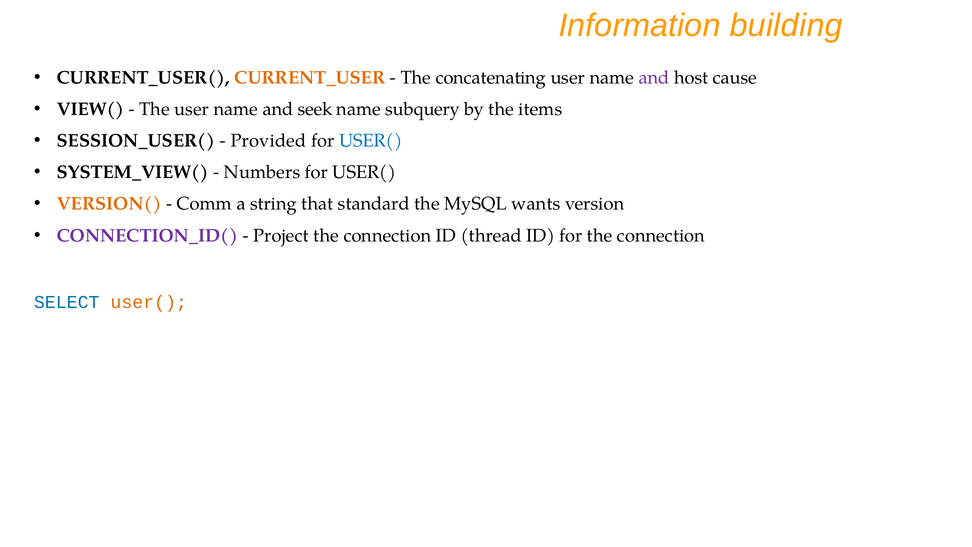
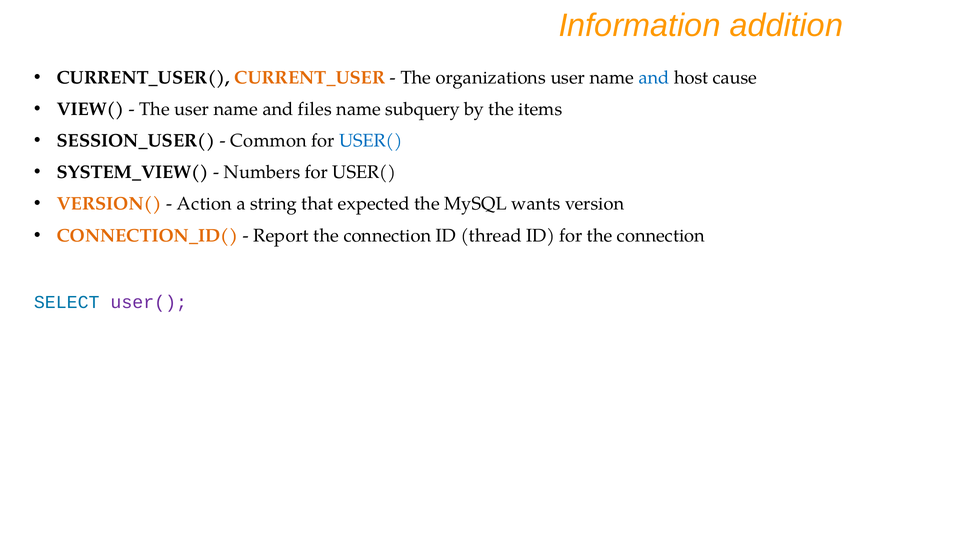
building: building -> addition (786, 25)
concatenating: concatenating -> organizations (491, 78)
and colour: purple -> blue (654, 78)
seek: seek -> files (315, 109)
Provided: Provided -> Common (269, 141)
Comm: Comm -> Action (204, 204)
standard: standard -> expected (374, 204)
CONNECTION_ID( colour: purple -> orange (148, 235)
Project: Project -> Report (281, 235)
user( colour: orange -> purple (149, 302)
